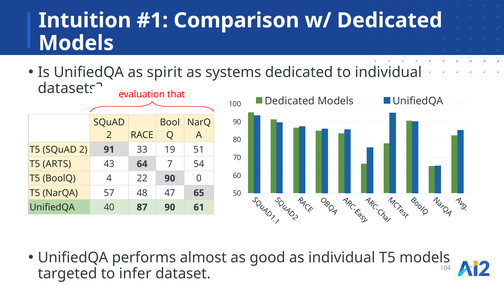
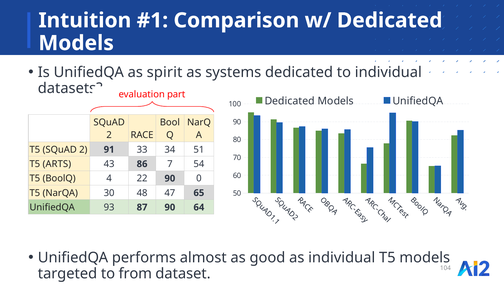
that: that -> part (176, 94)
19: 19 -> 34 (170, 149)
64: 64 -> 86 (142, 164)
57: 57 -> 30 (109, 193)
40: 40 -> 93 (109, 207)
61: 61 -> 64 (199, 207)
infer: infer -> from (135, 273)
